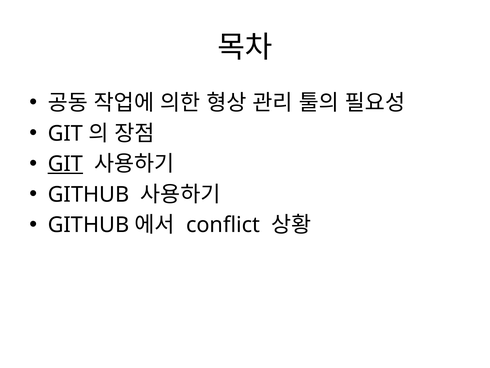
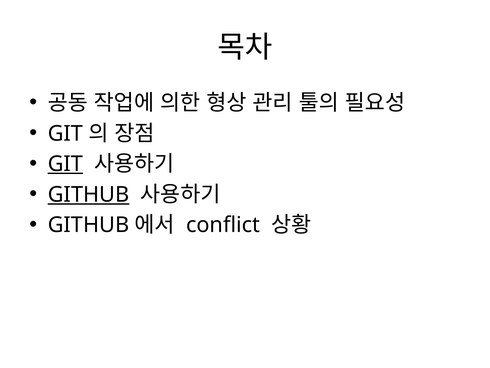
GITHUB underline: none -> present (89, 194)
